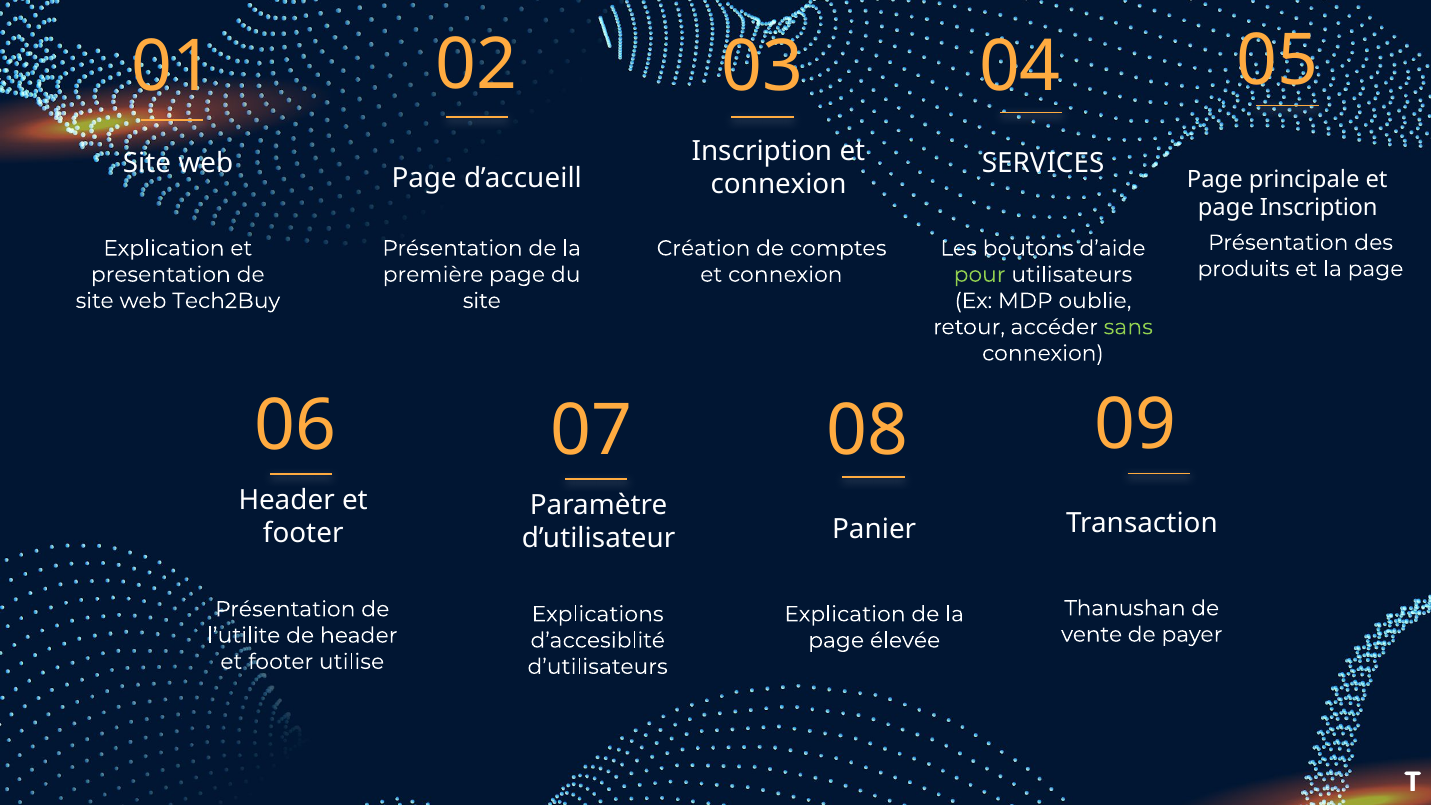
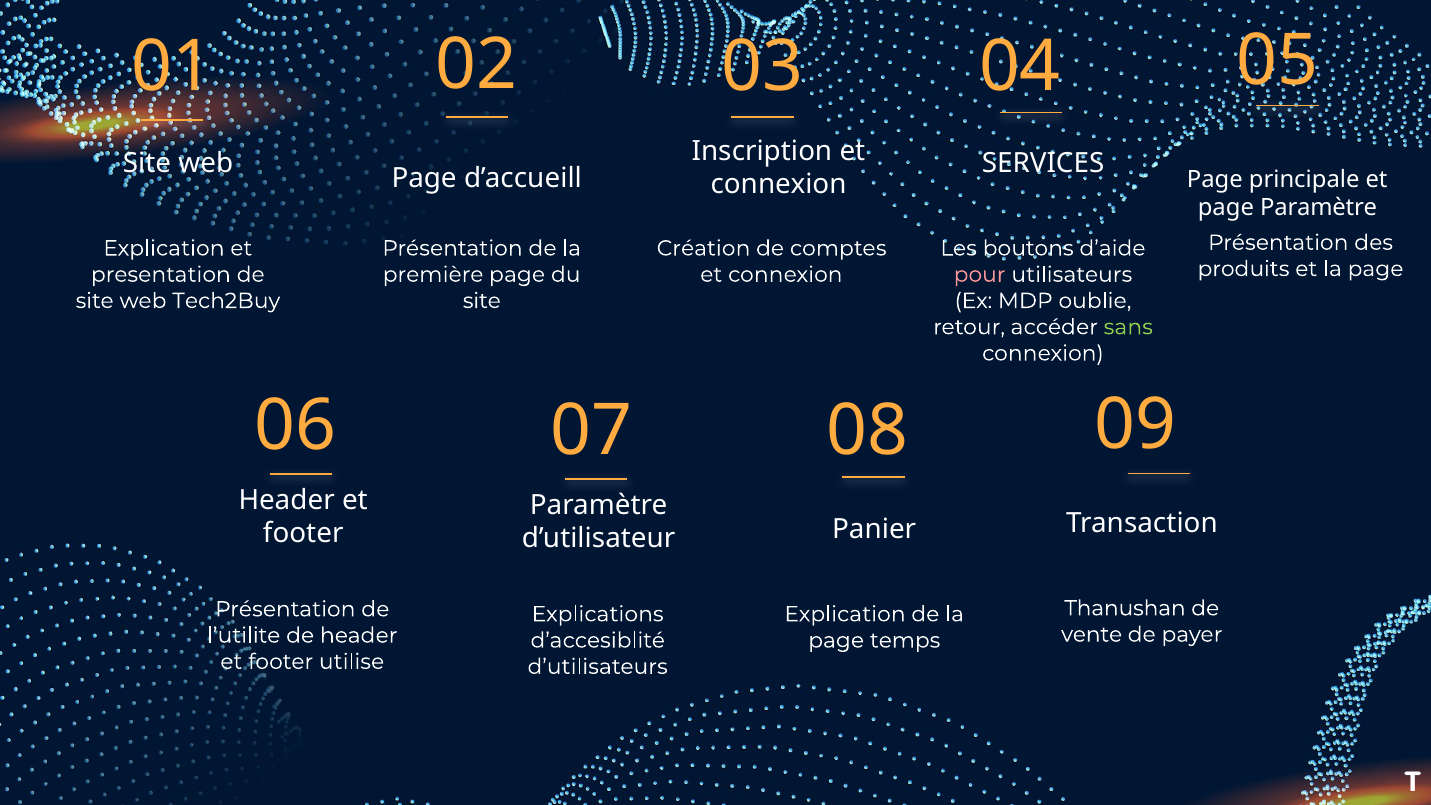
page Inscription: Inscription -> Paramètre (1319, 208)
pour colour: light green -> pink (980, 275)
élevée: élevée -> temps (905, 640)
